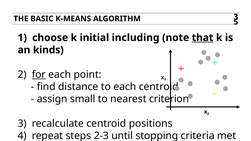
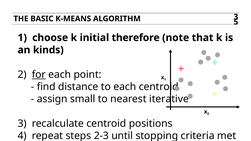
including: including -> therefore (136, 38)
that underline: present -> none (203, 38)
criterion: criterion -> iterative (169, 99)
